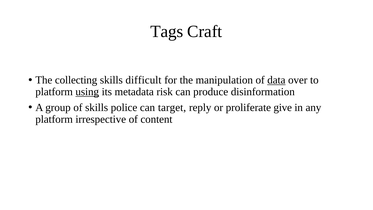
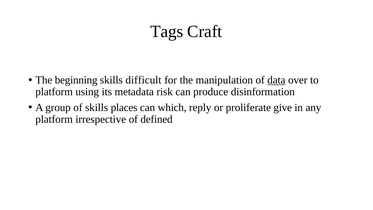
collecting: collecting -> beginning (76, 80)
using underline: present -> none (87, 92)
police: police -> places (124, 107)
target: target -> which (172, 107)
content: content -> defined (157, 119)
